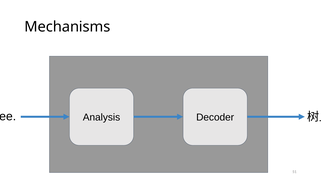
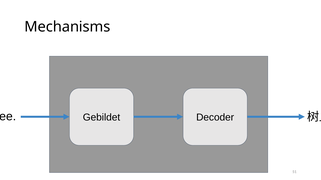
Analysis: Analysis -> Gebildet (102, 118)
